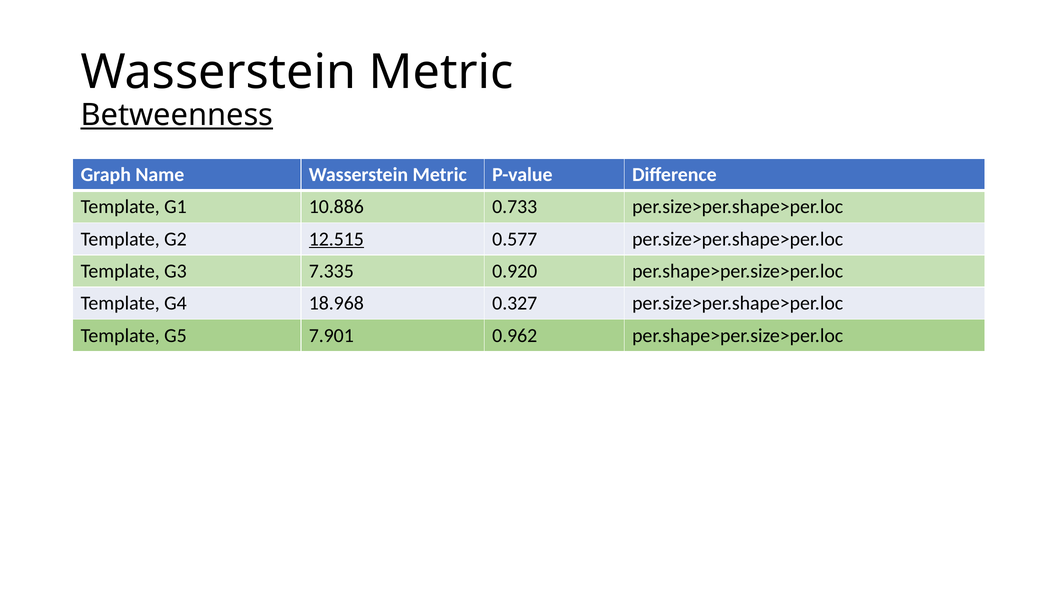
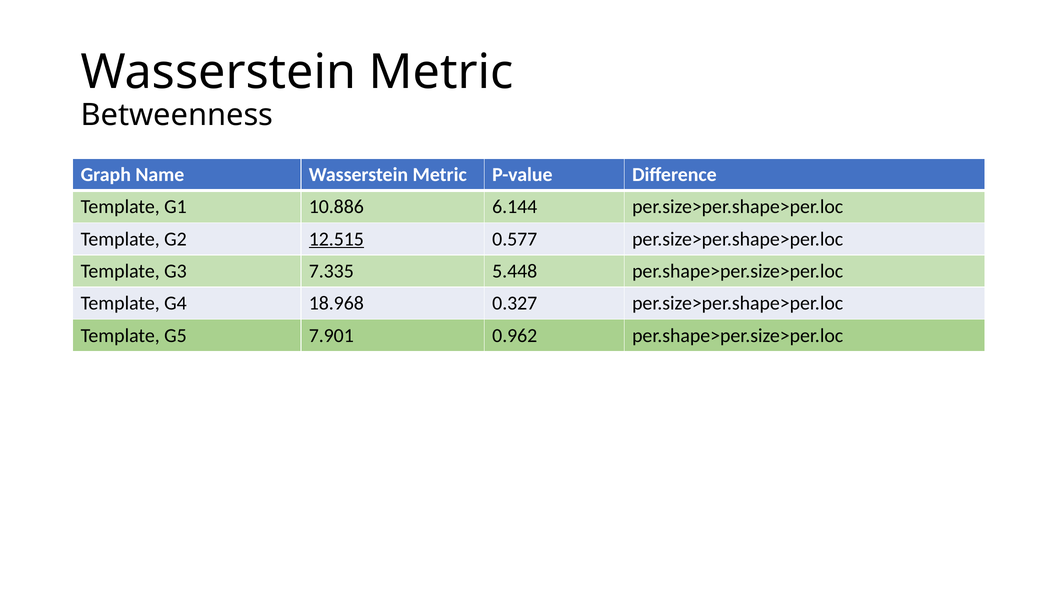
Betweenness underline: present -> none (177, 115)
0.733: 0.733 -> 6.144 (515, 207)
0.920: 0.920 -> 5.448 (515, 271)
